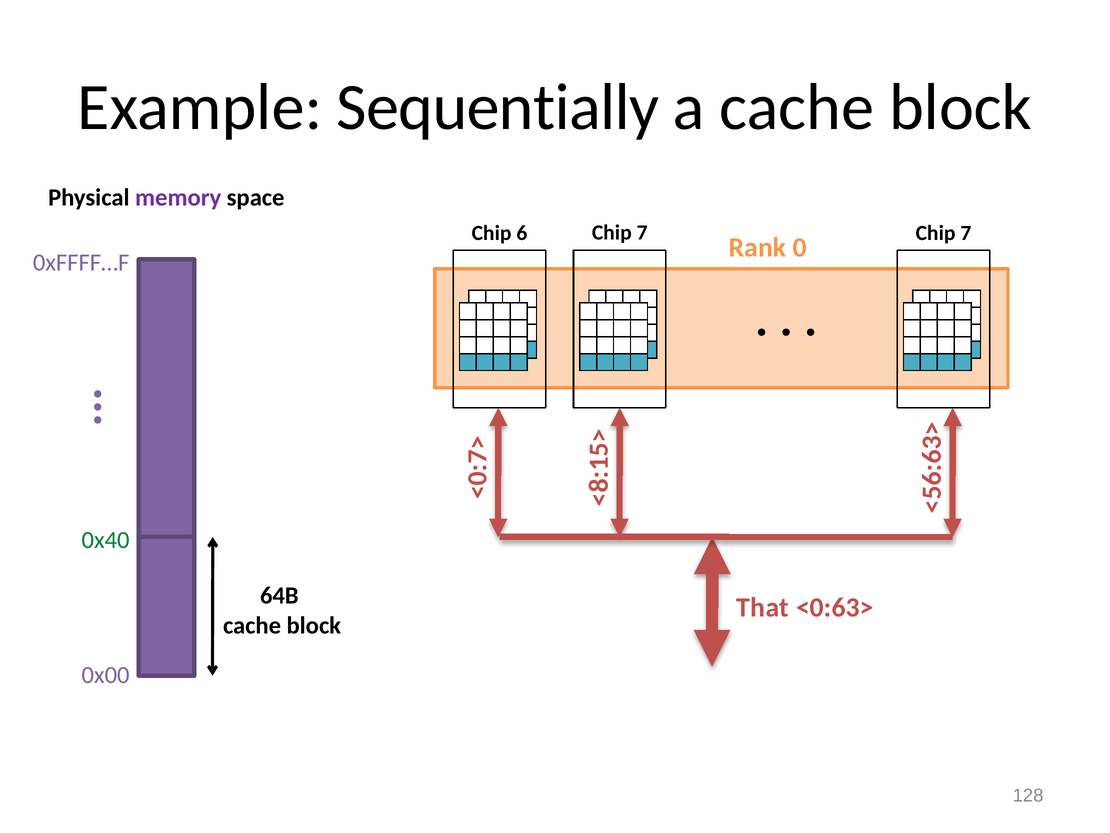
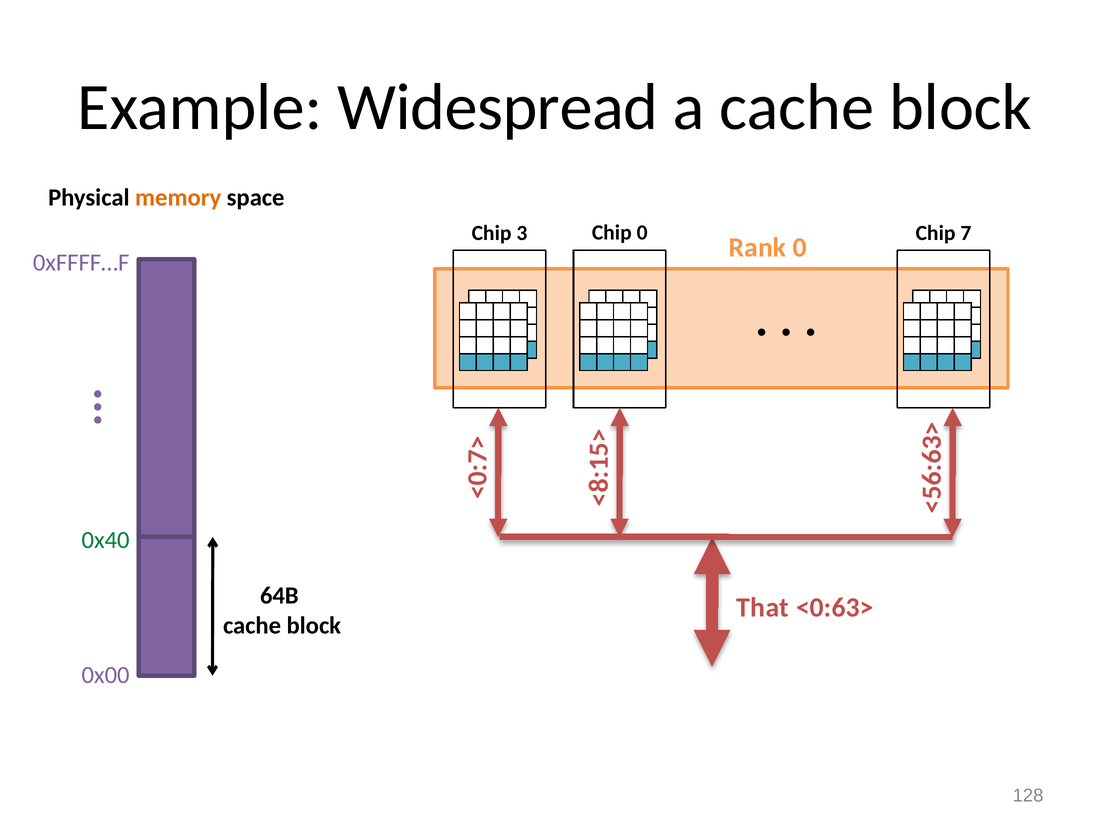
Sequentially: Sequentially -> Widespread (498, 107)
memory colour: purple -> orange (178, 198)
Chip 6: 6 -> 3 (522, 233)
7: 7 -> 0 (642, 233)
